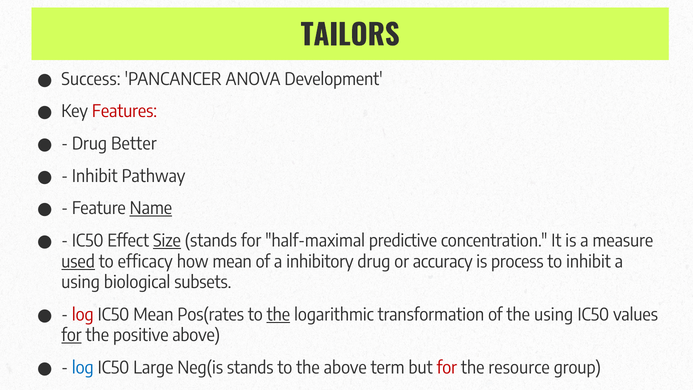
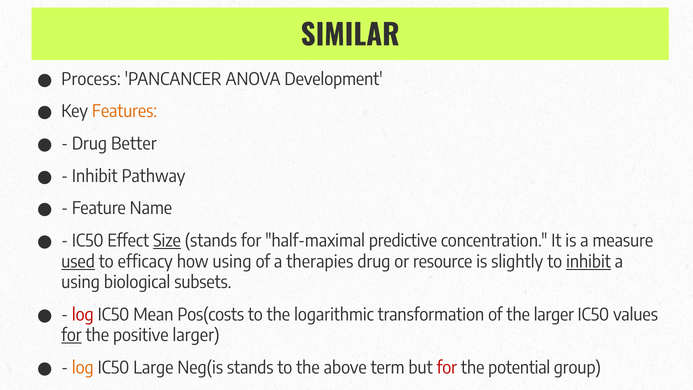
TAILORS: TAILORS -> SIMILAR (350, 36)
Success: Success -> Process (91, 79)
Features colour: red -> orange (125, 112)
Name underline: present -> none (151, 209)
how mean: mean -> using (232, 262)
inhibitory: inhibitory -> therapies (320, 262)
accuracy: accuracy -> resource (443, 262)
process: process -> slightly (517, 262)
inhibit underline: none -> present (588, 262)
Pos(rates: Pos(rates -> Pos(costs (211, 315)
the underline: present -> none (278, 315)
the using: using -> larger (554, 315)
positive above: above -> larger (196, 336)
log colour: blue -> orange (83, 368)
resource: resource -> potential (519, 368)
